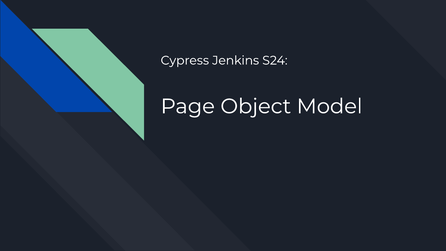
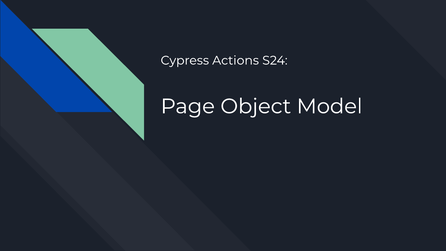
Jenkins: Jenkins -> Actions (236, 60)
